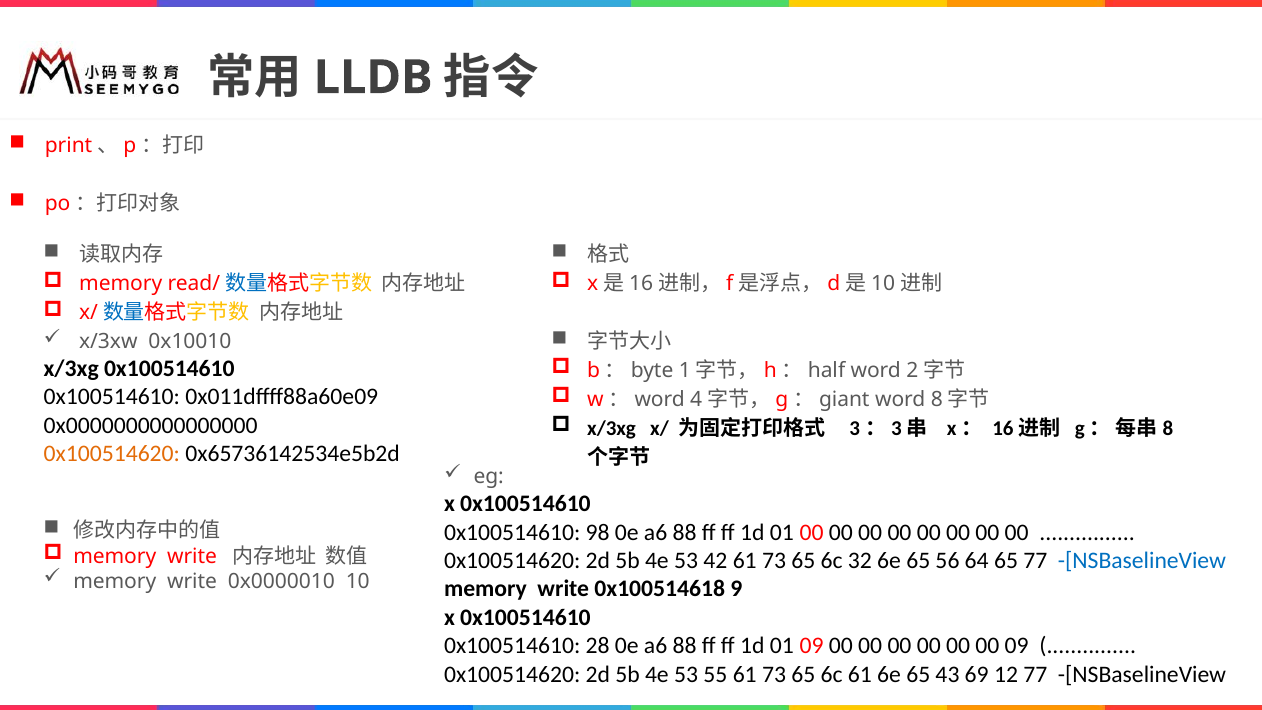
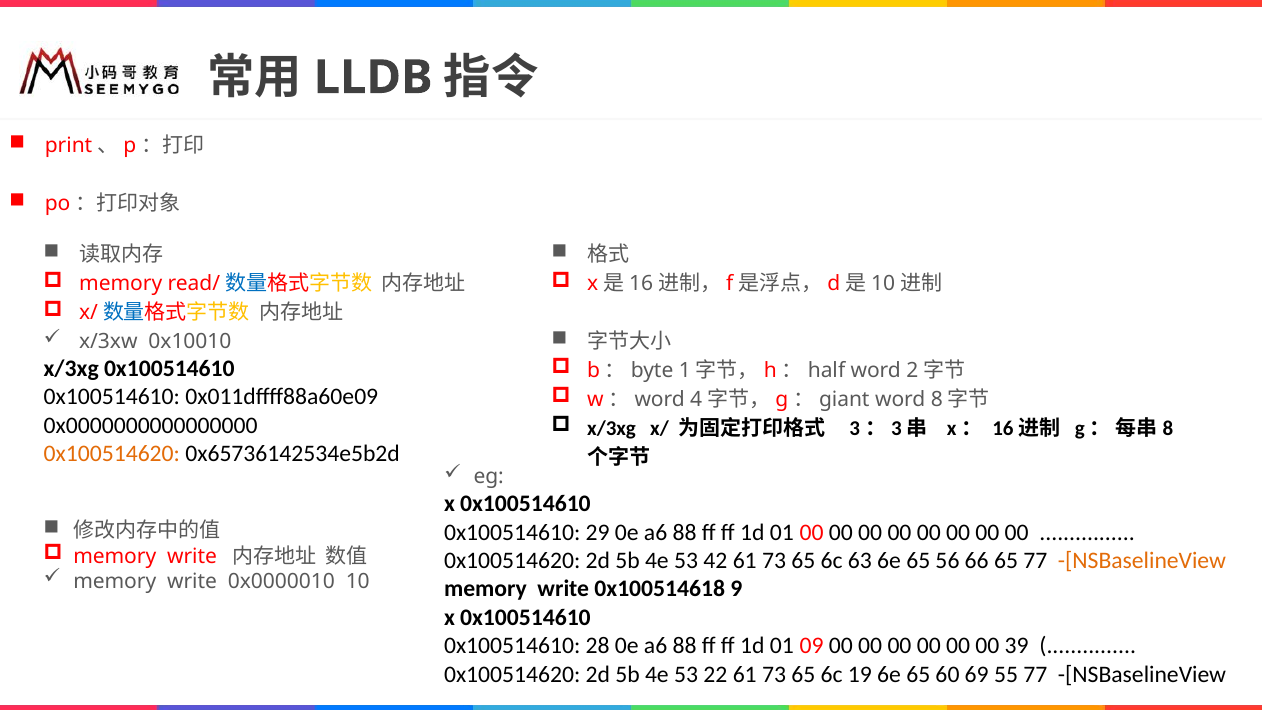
98: 98 -> 29 (598, 532)
32: 32 -> 63 (860, 561)
64: 64 -> 66 (977, 561)
-[NSBaselineView colour: blue -> orange (1142, 561)
00 09: 09 -> 39 (1017, 646)
55: 55 -> 22 (715, 674)
6c 61: 61 -> 19 (860, 674)
43: 43 -> 60 (947, 674)
12: 12 -> 55 (1006, 674)
